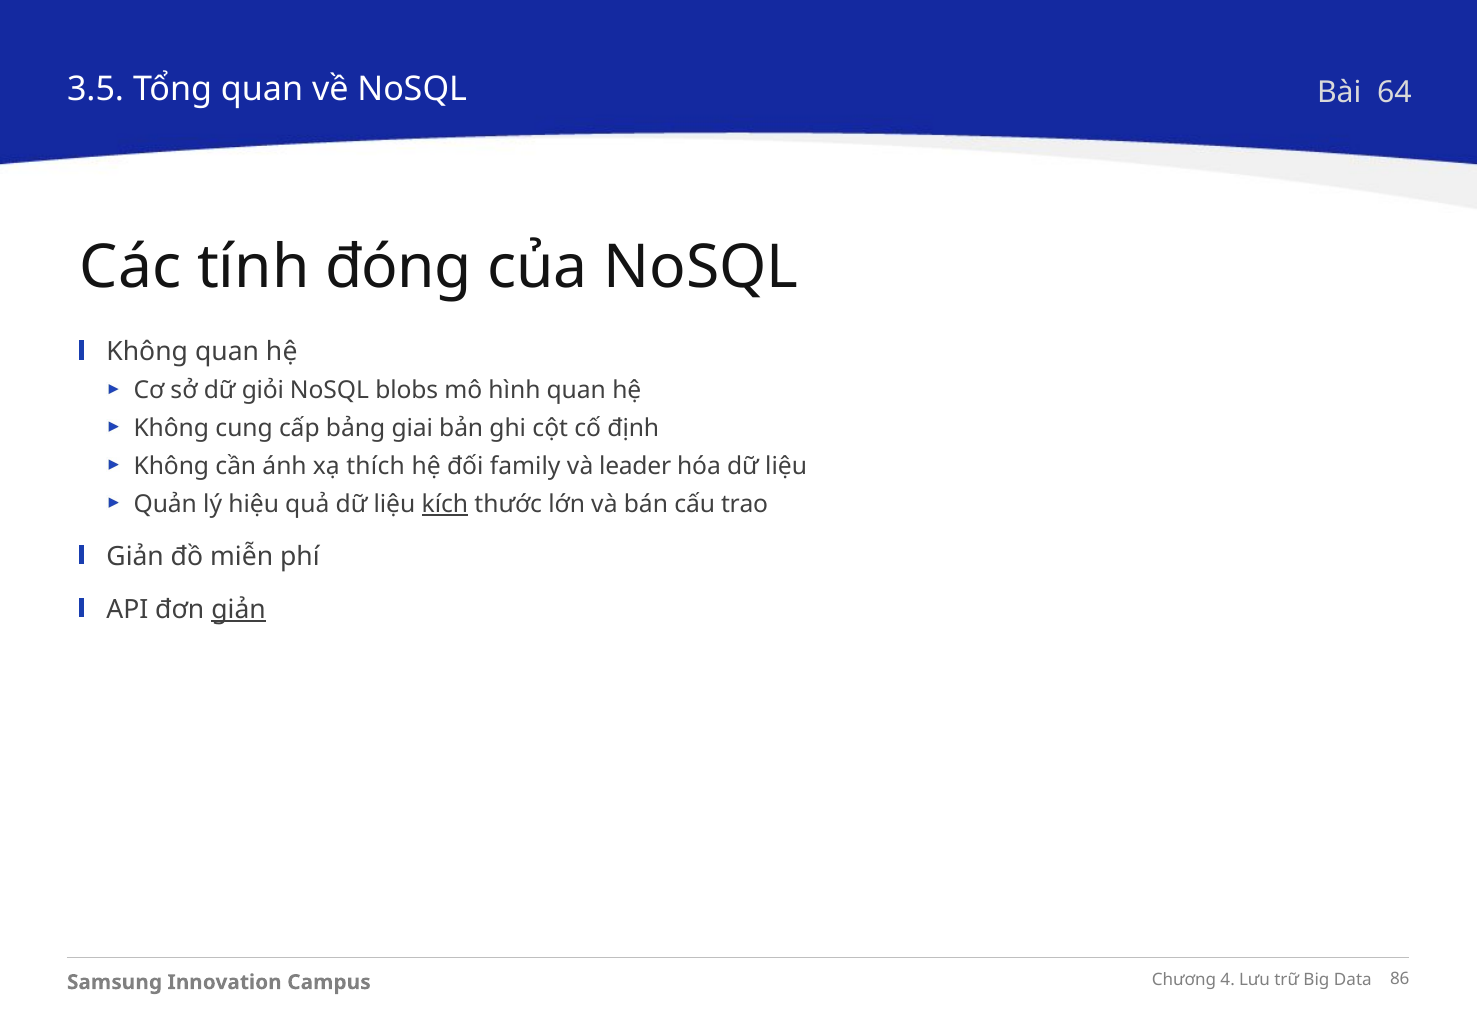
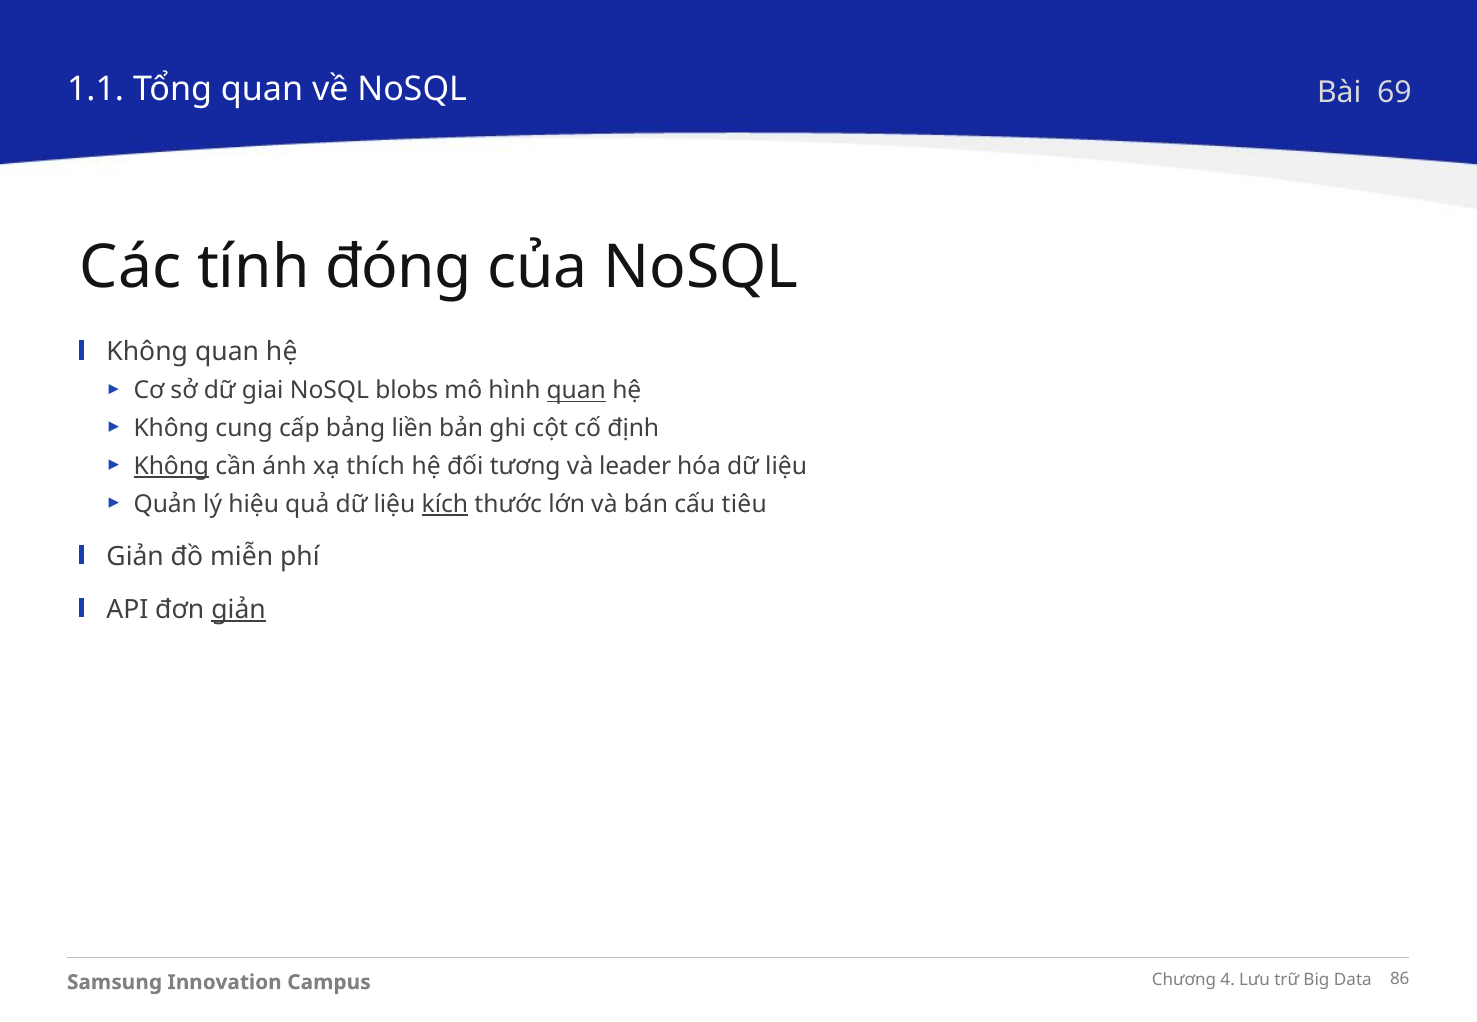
3.5: 3.5 -> 1.1 (96, 90)
64: 64 -> 69 (1394, 92)
giỏi: giỏi -> giai (263, 391)
quan underline: none -> present (576, 391)
giai: giai -> liền (412, 429)
Không underline: none -> present (171, 467)
family: family -> tương (525, 467)
trao: trao -> tiêu (744, 505)
